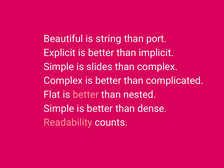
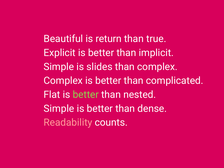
string: string -> return (109, 39)
port: port -> true (156, 39)
better colour: pink -> light green (86, 95)
